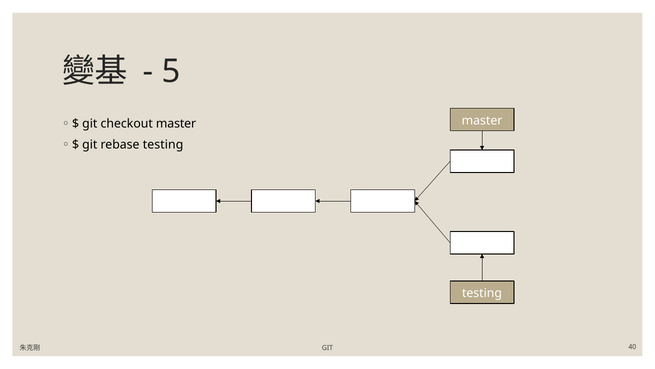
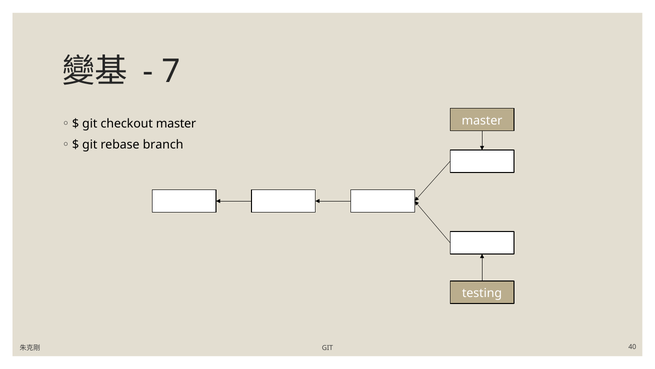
5: 5 -> 7 (171, 71)
rebase testing: testing -> branch (163, 145)
